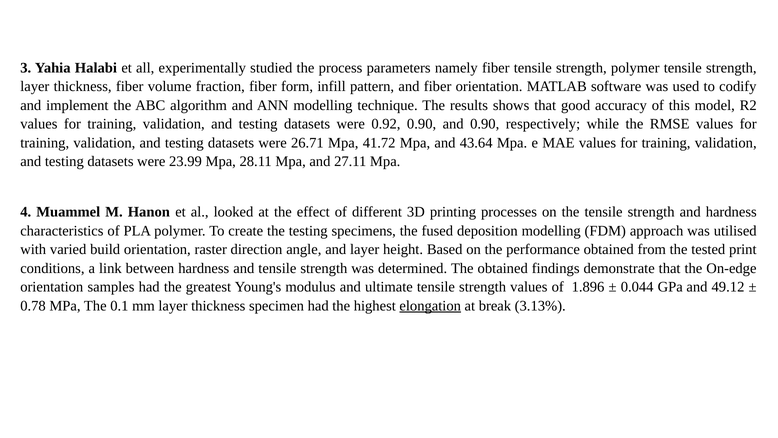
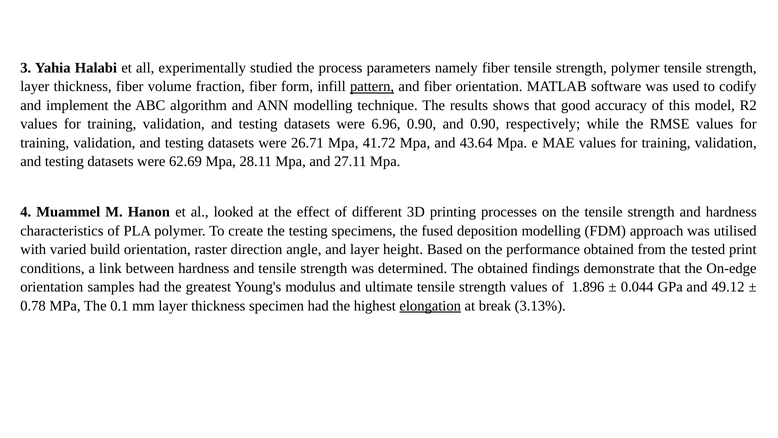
pattern underline: none -> present (372, 87)
0.92: 0.92 -> 6.96 (386, 124)
23.99: 23.99 -> 62.69 (185, 161)
